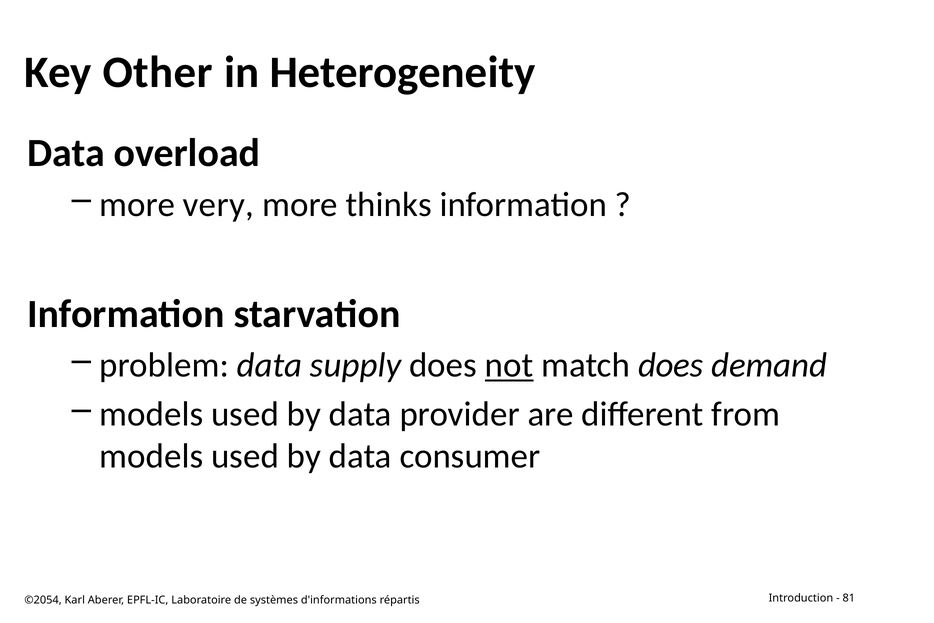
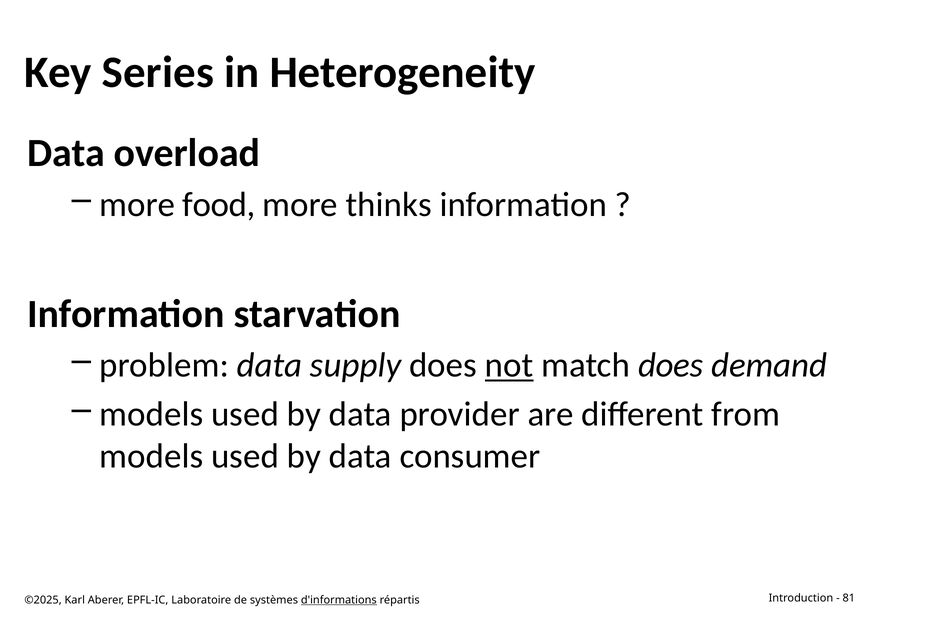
Other: Other -> Series (158, 72)
very: very -> food (219, 205)
©2054: ©2054 -> ©2025 (43, 600)
d'informations underline: none -> present (339, 600)
